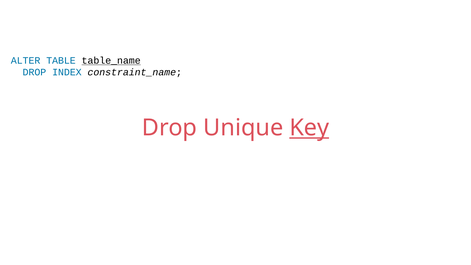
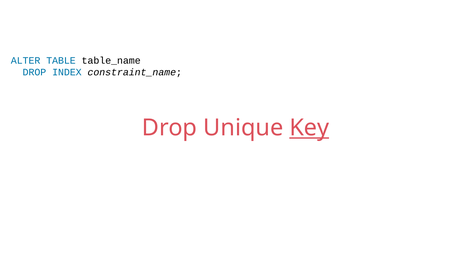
table_name underline: present -> none (111, 61)
